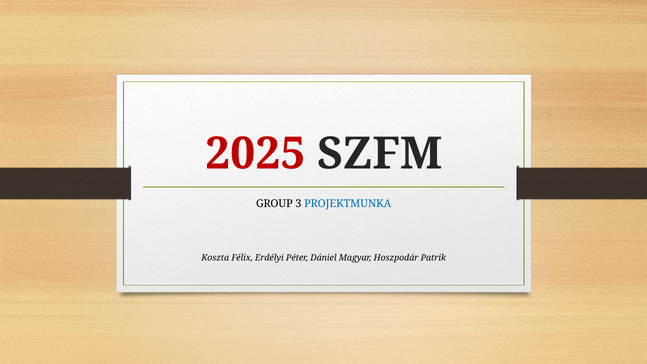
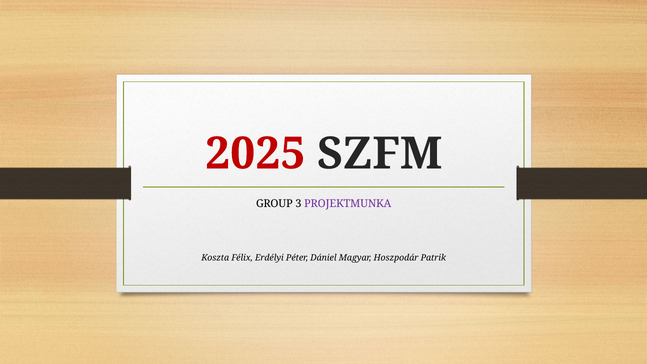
PROJEKTMUNKA colour: blue -> purple (348, 204)
